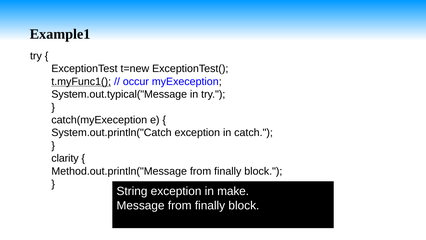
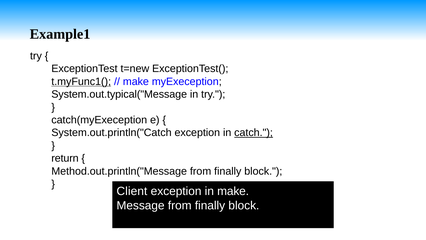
occur: occur -> make (136, 81)
catch underline: none -> present (254, 133)
clarity: clarity -> return (65, 158)
String: String -> Client (132, 191)
